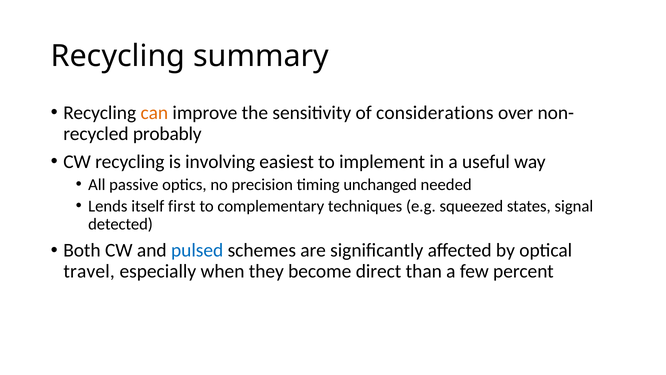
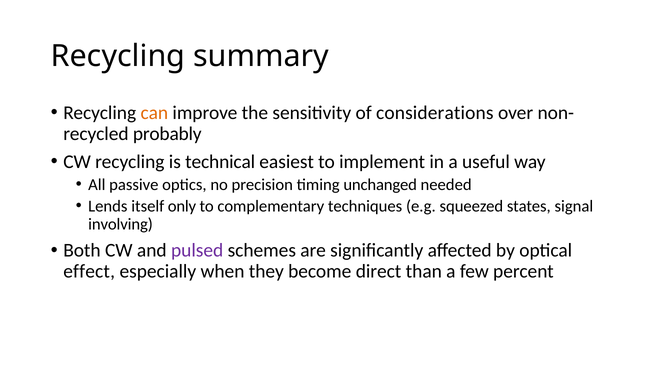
involving: involving -> technical (220, 162)
first: first -> only (182, 206)
detected: detected -> involving (121, 224)
pulsed colour: blue -> purple (197, 250)
travel: travel -> effect (89, 271)
